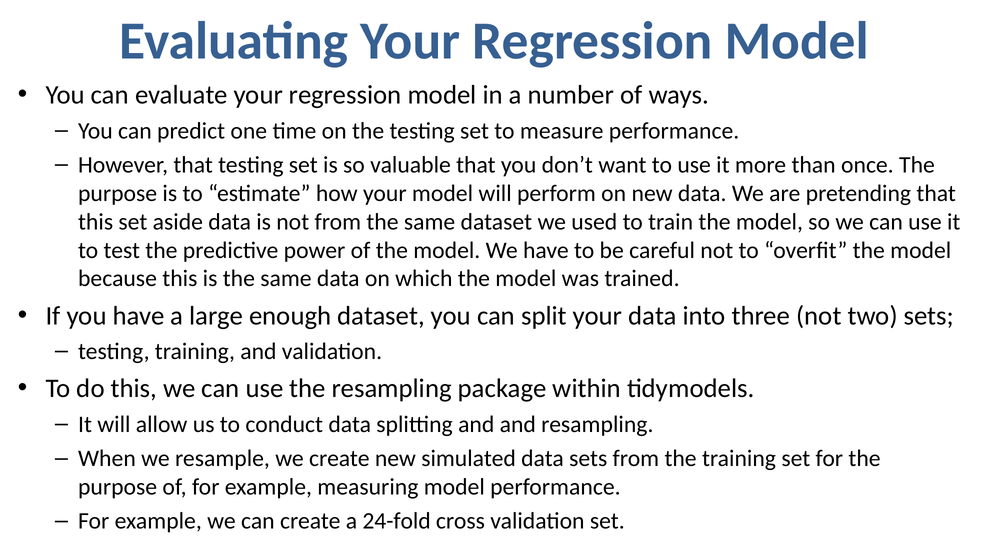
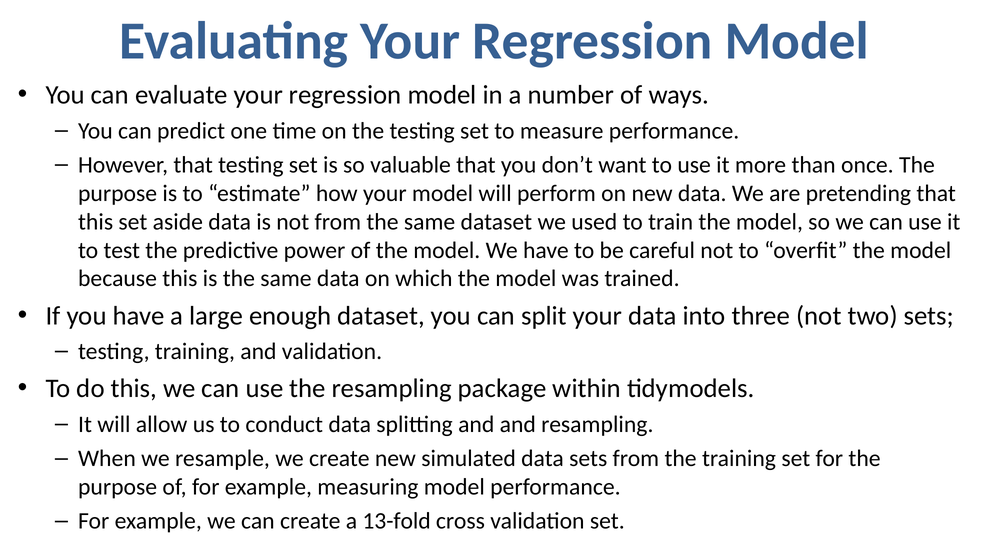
24-fold: 24-fold -> 13-fold (397, 521)
